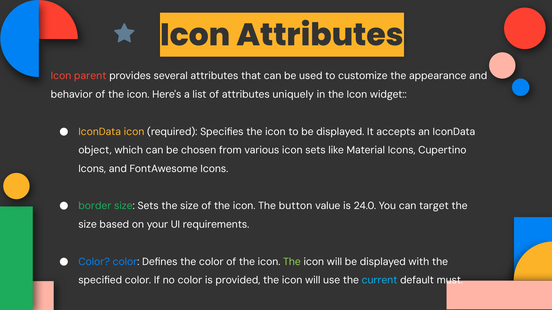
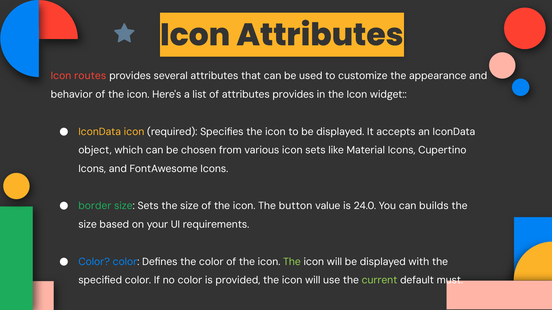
parent: parent -> routes (90, 76)
attributes uniquely: uniquely -> provides (293, 95)
target: target -> builds (434, 206)
current colour: light blue -> light green (379, 281)
